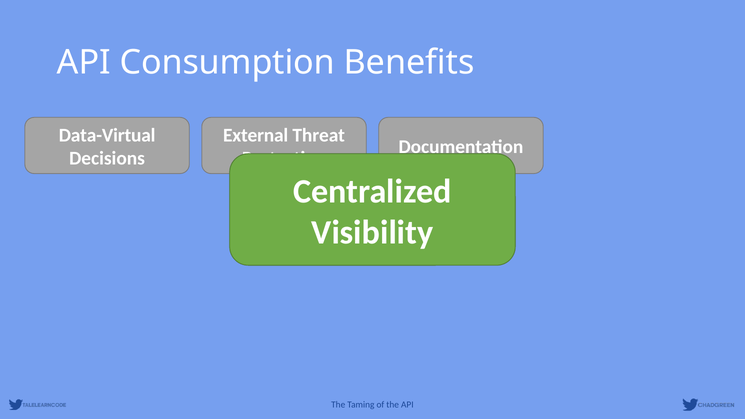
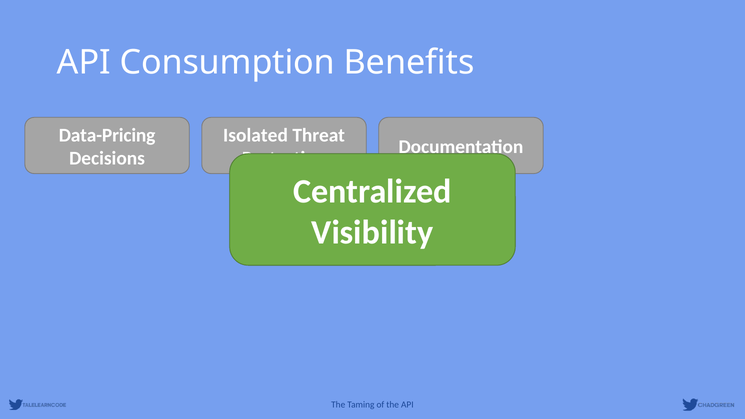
Data-Virtual: Data-Virtual -> Data-Pricing (107, 135)
External: External -> Isolated (256, 135)
